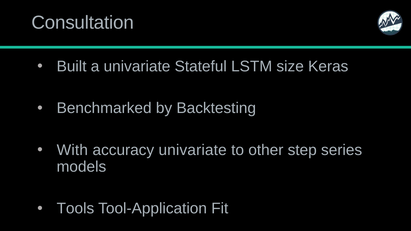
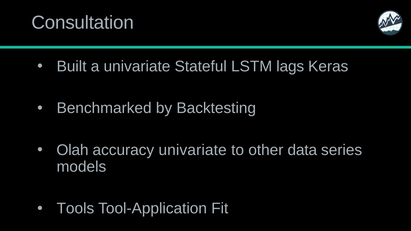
size: size -> lags (290, 66)
With: With -> Olah (73, 150)
step: step -> data (302, 150)
